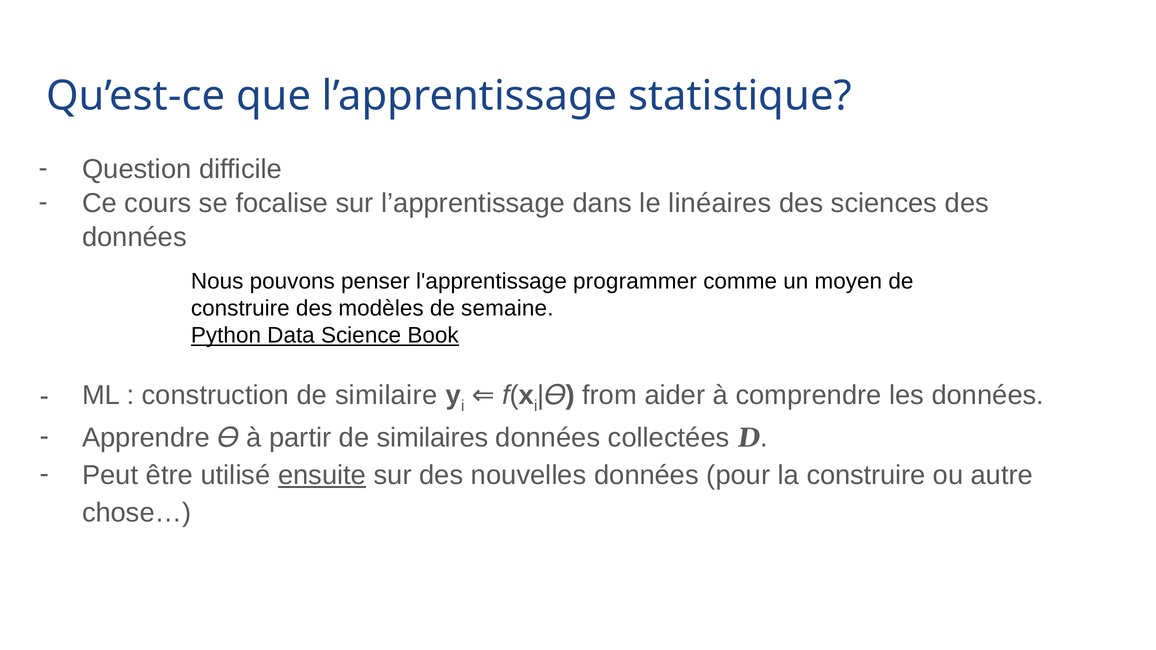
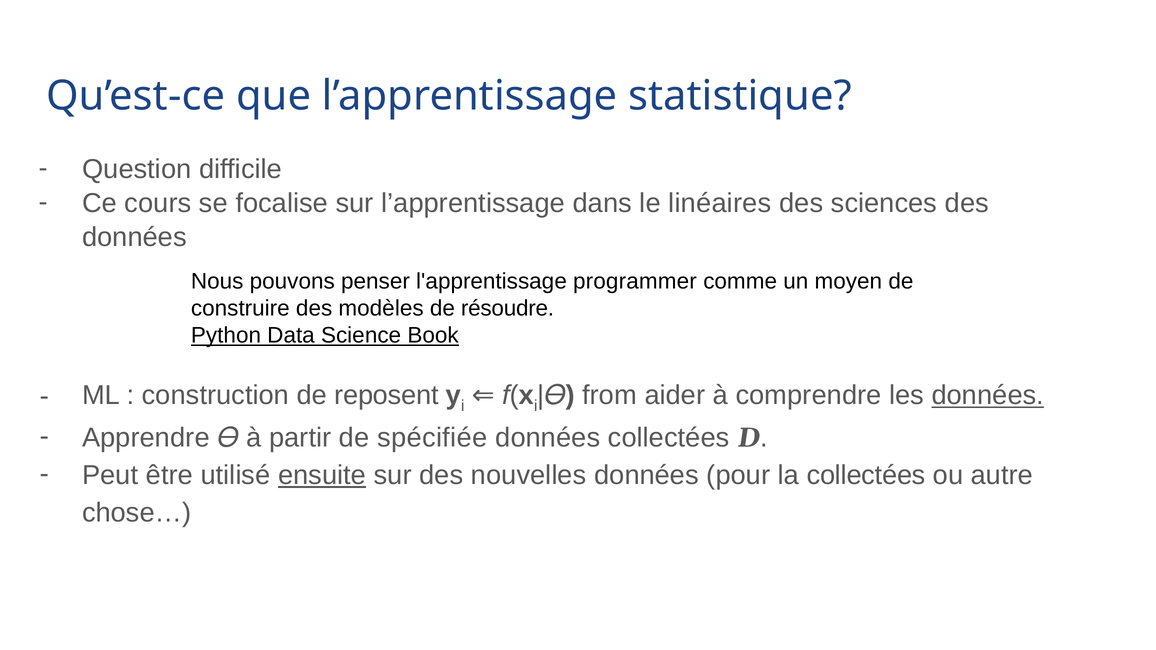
semaine: semaine -> résoudre (508, 309)
similaire: similaire -> reposent (386, 396)
données underline: none -> present (988, 396)
similaires: similaires -> spécifiée (432, 438)
la construire: construire -> collectées (866, 475)
